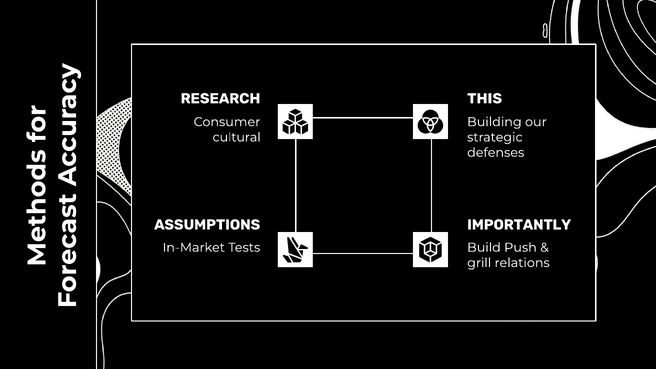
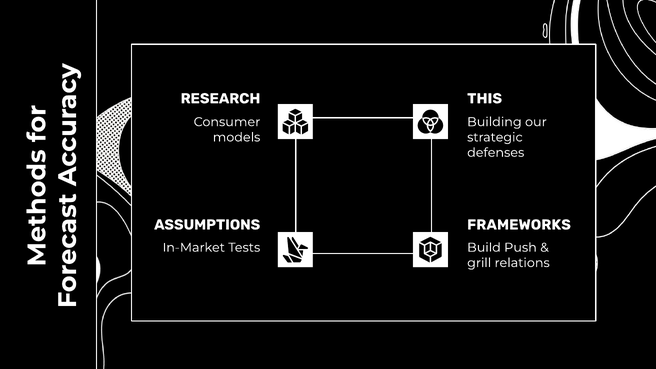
cultural: cultural -> models (237, 137)
IMPORTANTLY: IMPORTANTLY -> FRAMEWORKS (519, 225)
